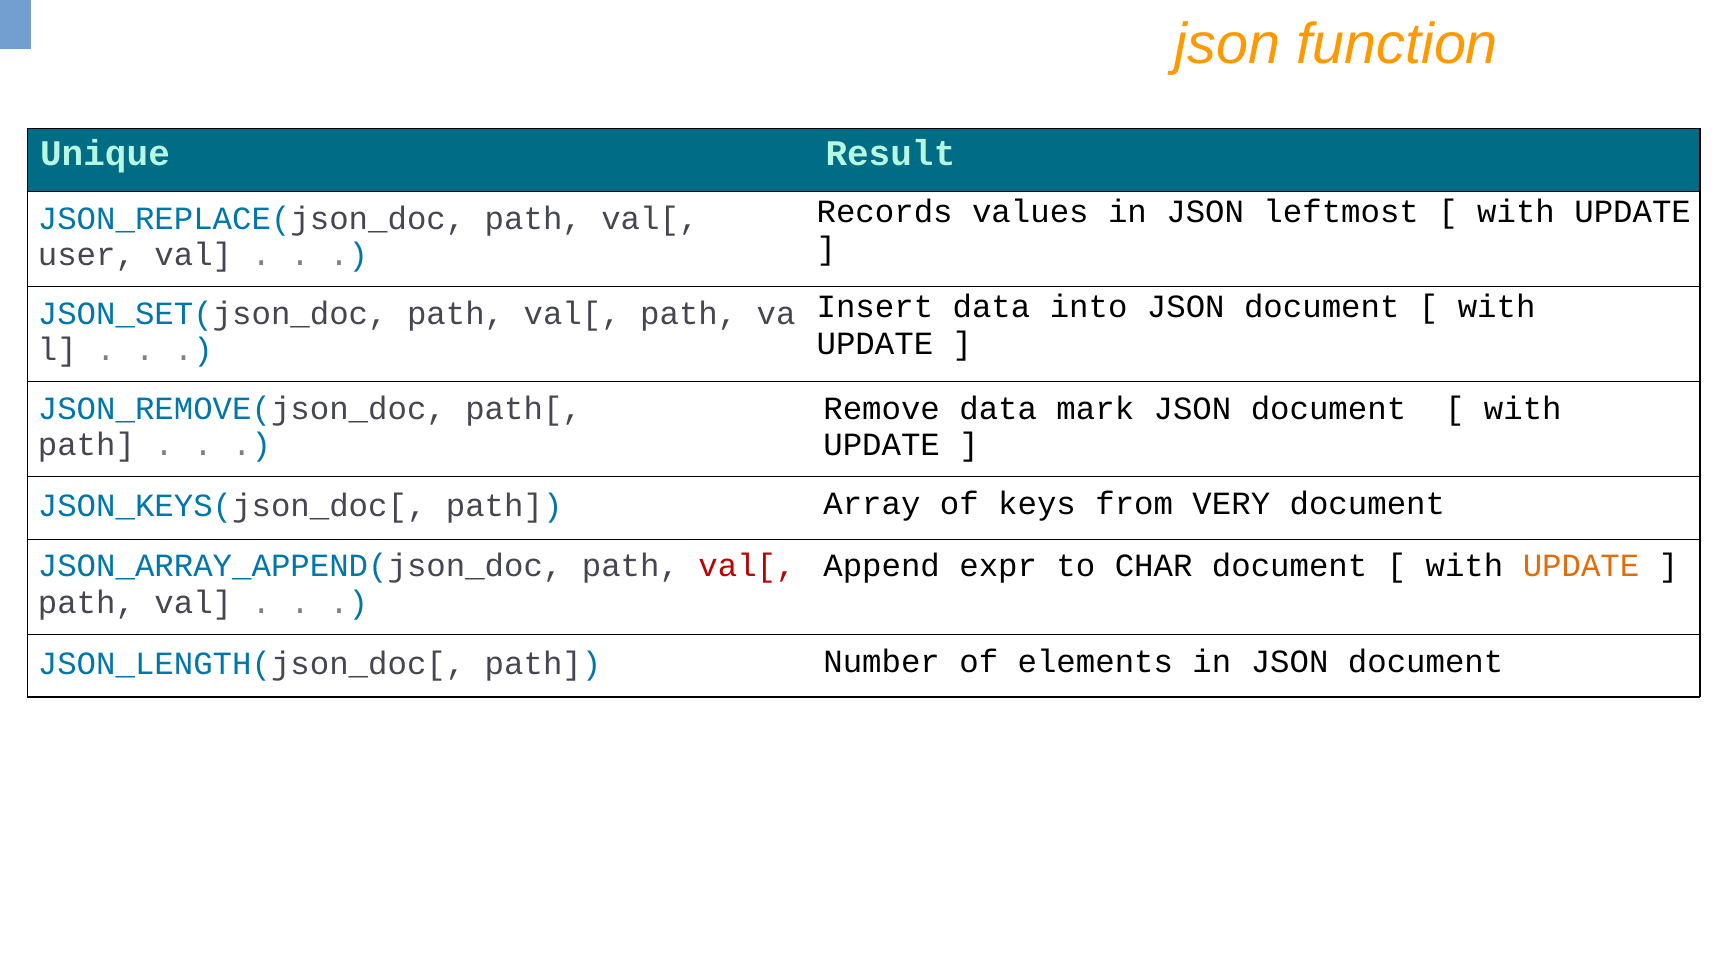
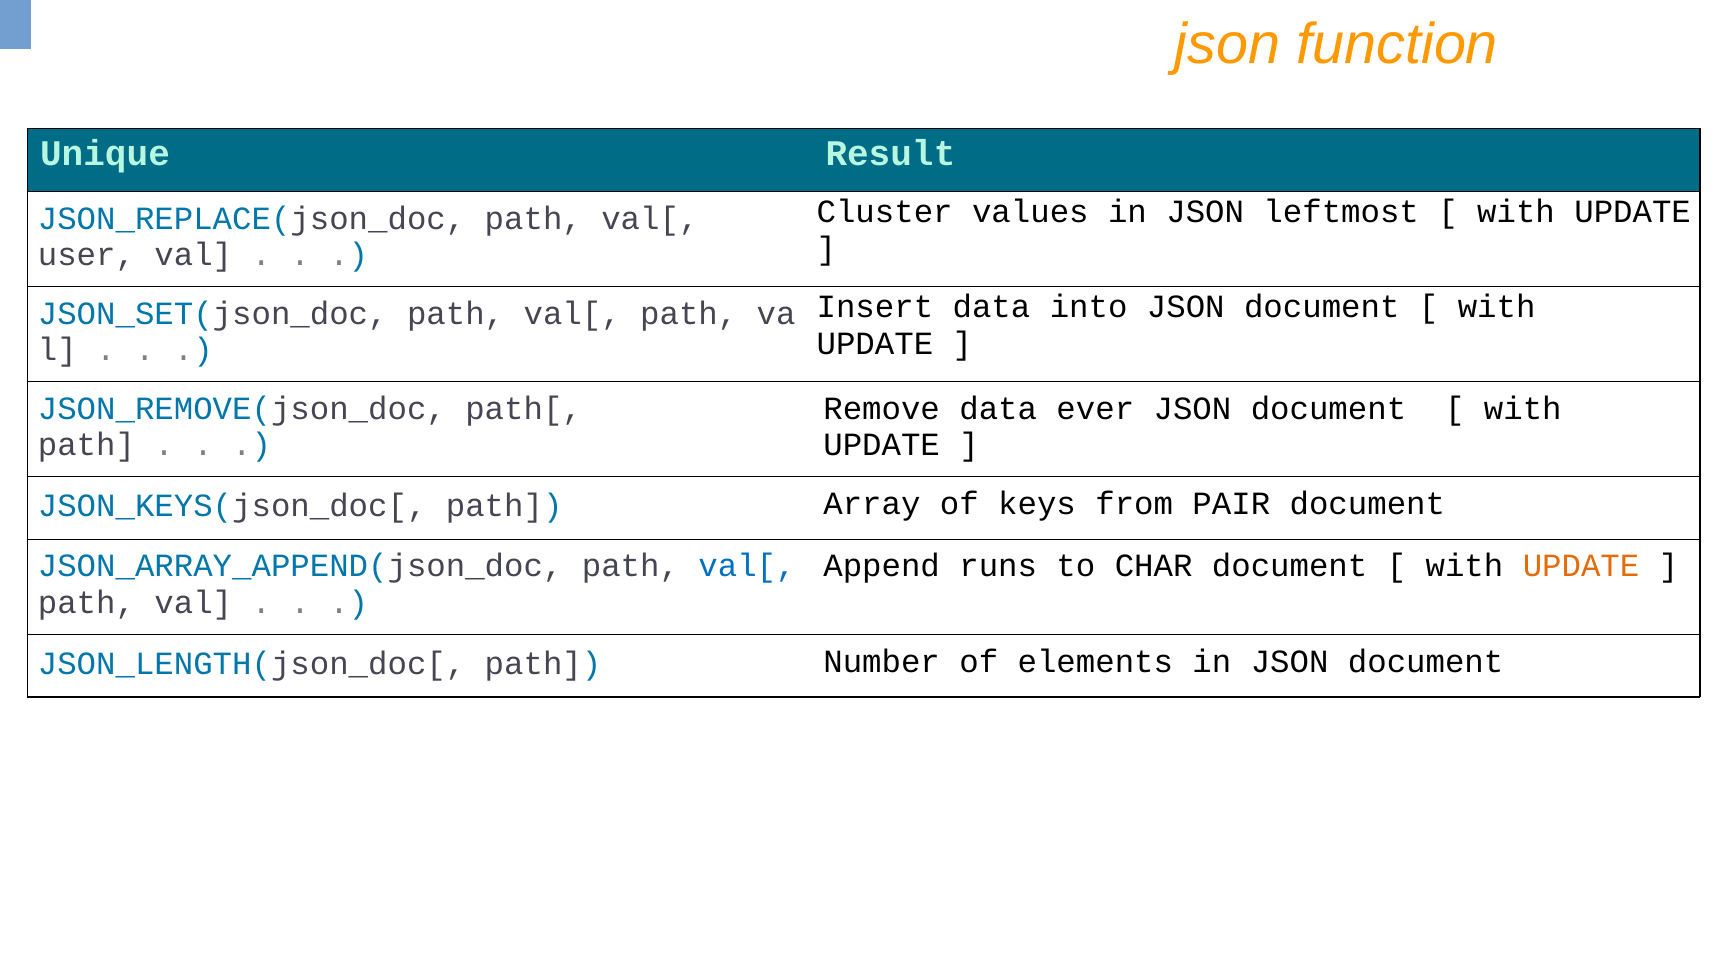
Records: Records -> Cluster (885, 212)
mark: mark -> ever (1095, 408)
VERY: VERY -> PAIR (1231, 503)
val[ colour: red -> blue (747, 566)
expr: expr -> runs (998, 566)
